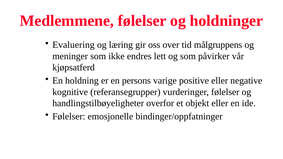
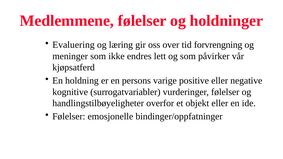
målgruppens: målgruppens -> forvrengning (218, 45)
referansegrupper: referansegrupper -> surrogatvariabler (125, 92)
